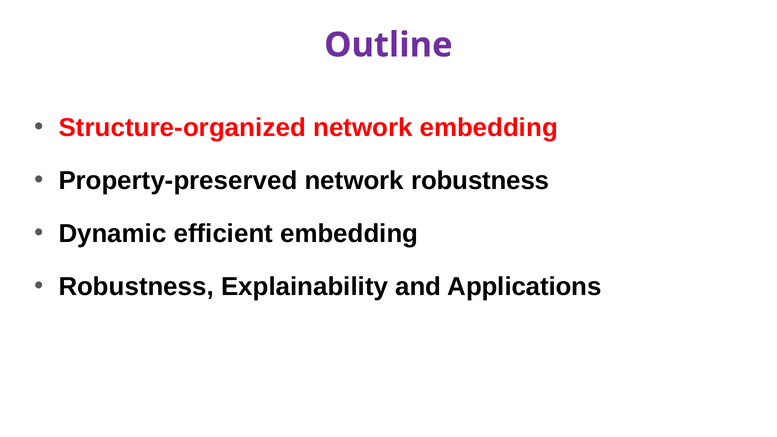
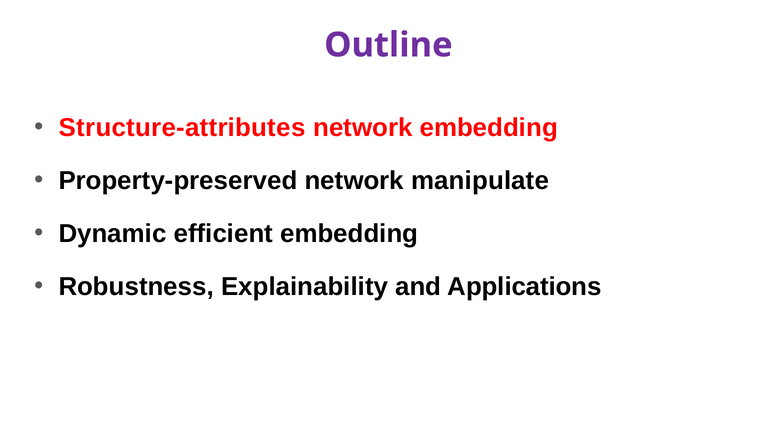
Structure-organized: Structure-organized -> Structure-attributes (182, 128)
network robustness: robustness -> manipulate (480, 181)
